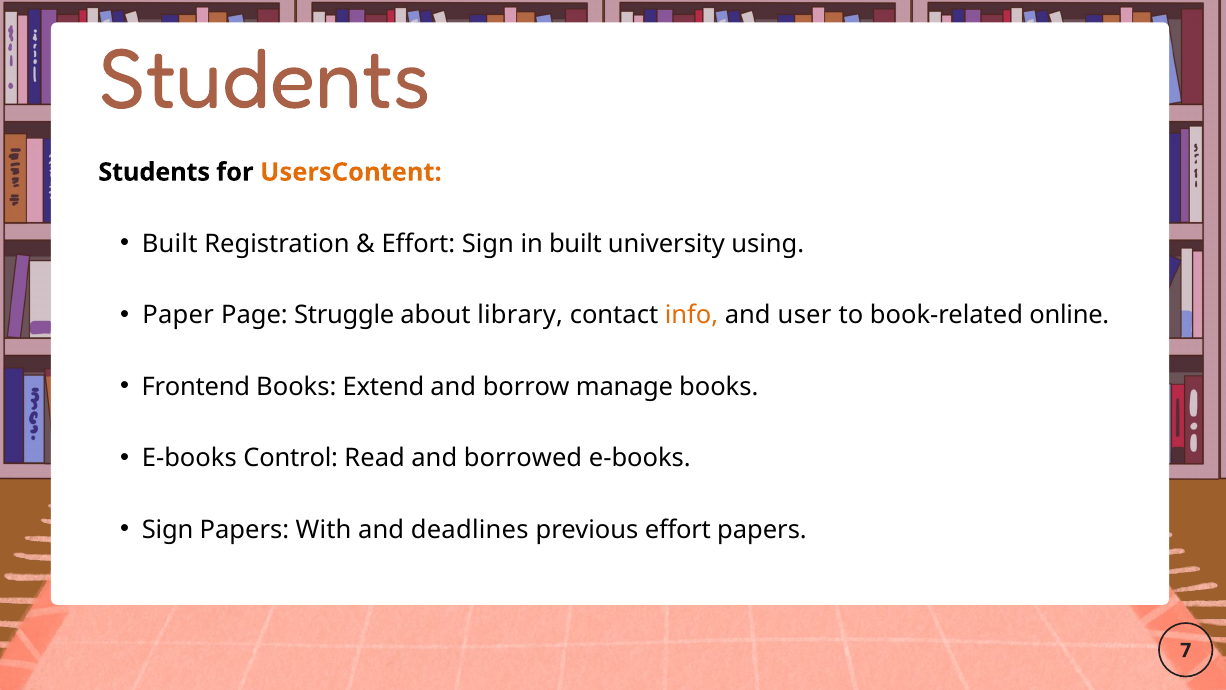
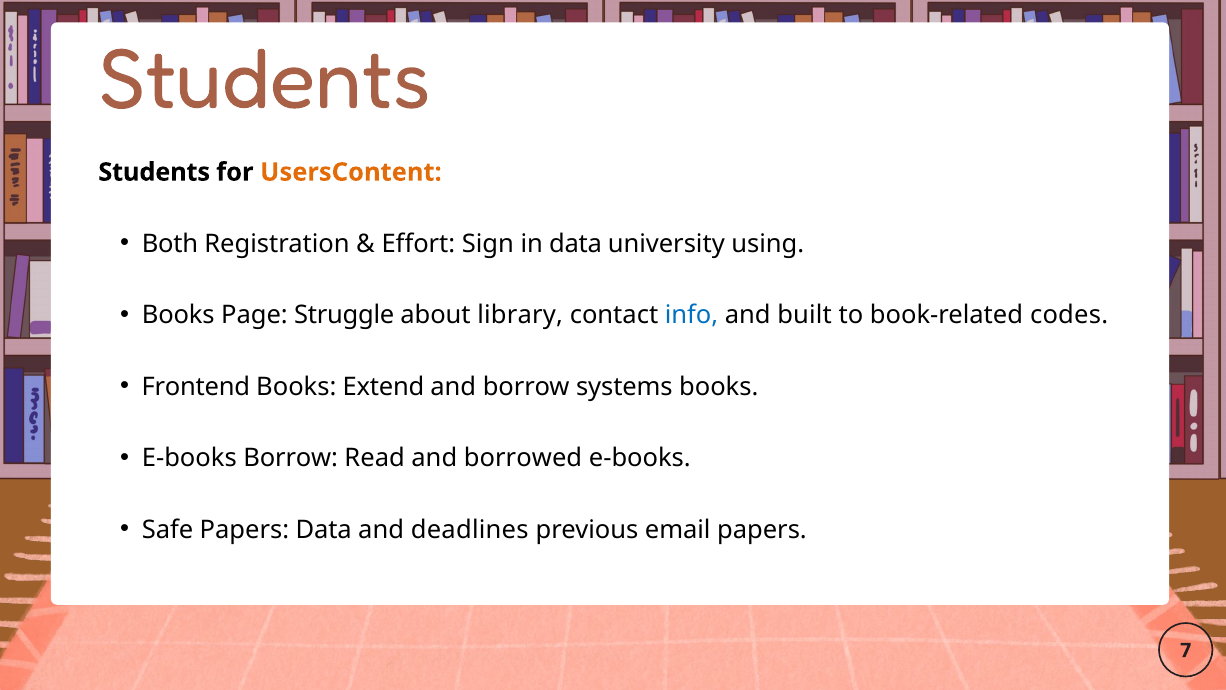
Built: Built -> Both (170, 244)
in built: built -> data (575, 244)
Paper: Paper -> Books (178, 315)
info colour: orange -> blue (692, 315)
user: user -> built (805, 315)
online: online -> codes (1069, 315)
manage: manage -> systems (624, 387)
E-books Control: Control -> Borrow (291, 458)
Sign: Sign -> Safe (168, 530)
Papers With: With -> Data (324, 530)
previous effort: effort -> email (678, 530)
